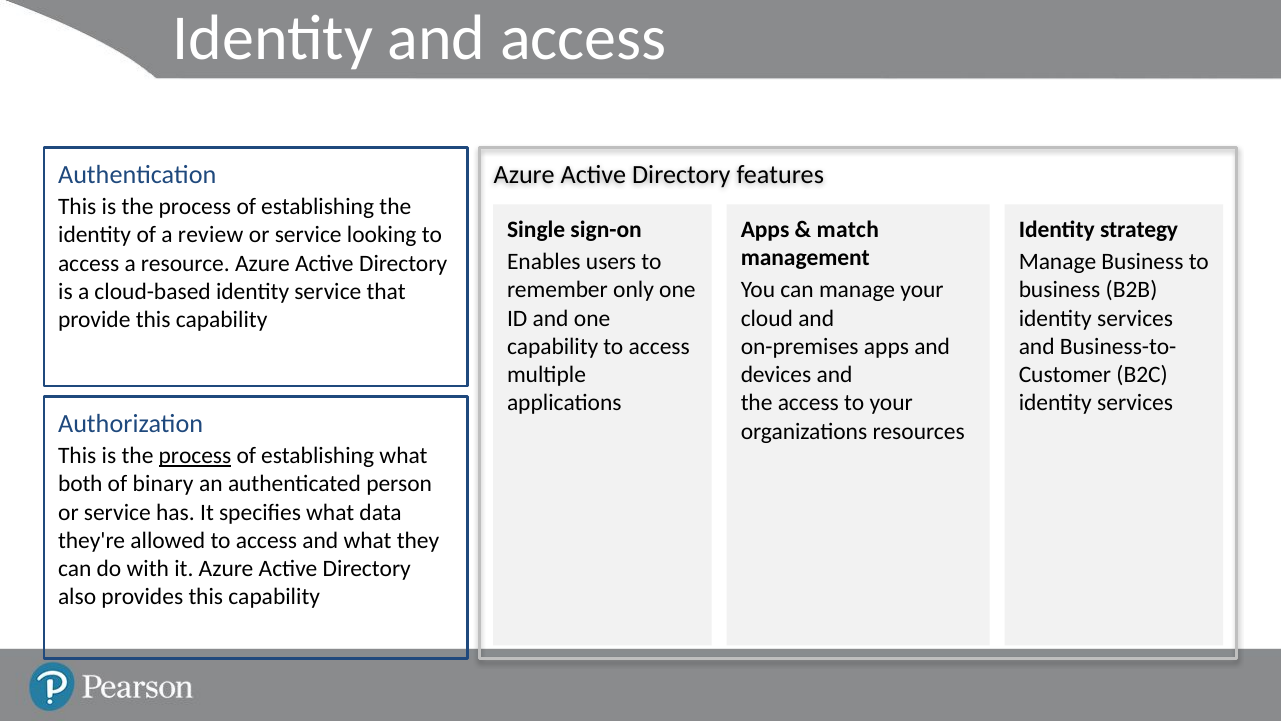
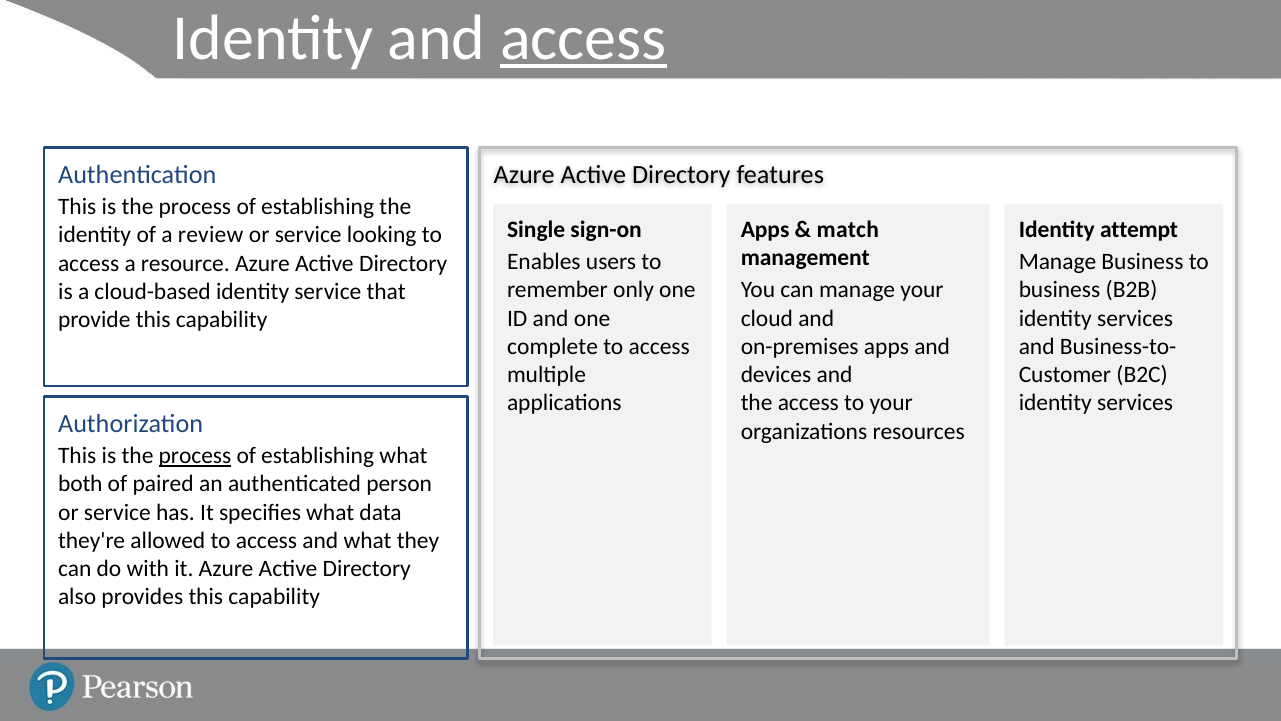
access underline: none -> present (583, 38)
strategy: strategy -> attempt (1139, 229)
capability: capability -> complete (553, 346)
binary: binary -> paired (163, 484)
